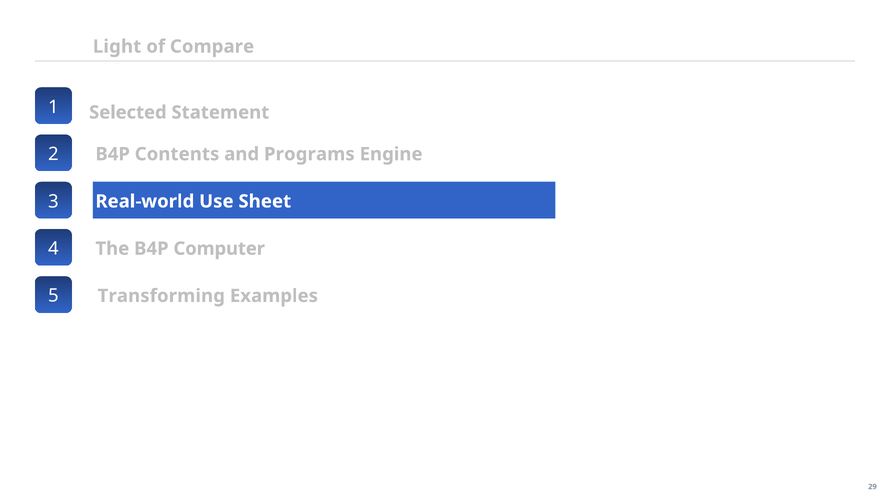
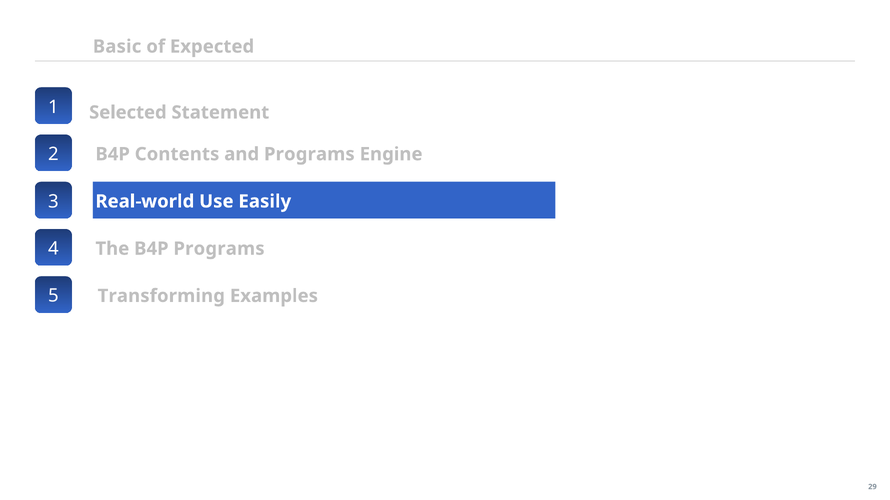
Light: Light -> Basic (117, 47)
Compare: Compare -> Expected (212, 47)
Sheet: Sheet -> Easily (265, 202)
B4P Computer: Computer -> Programs (219, 249)
